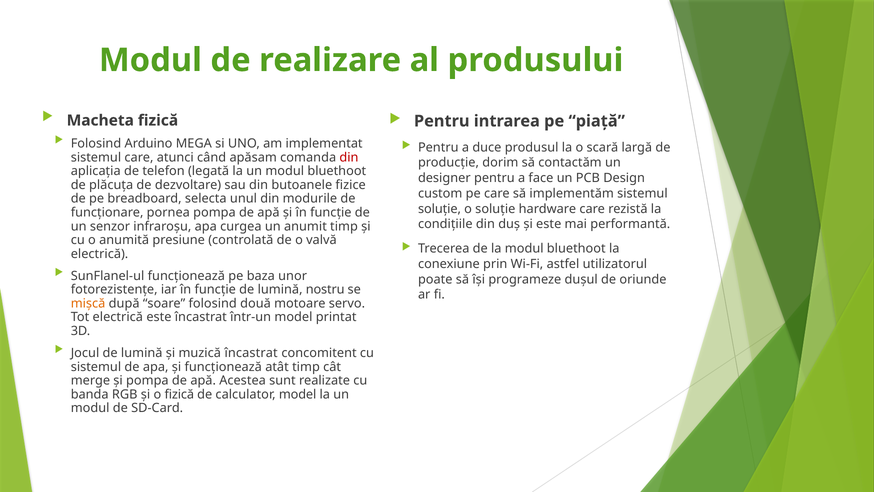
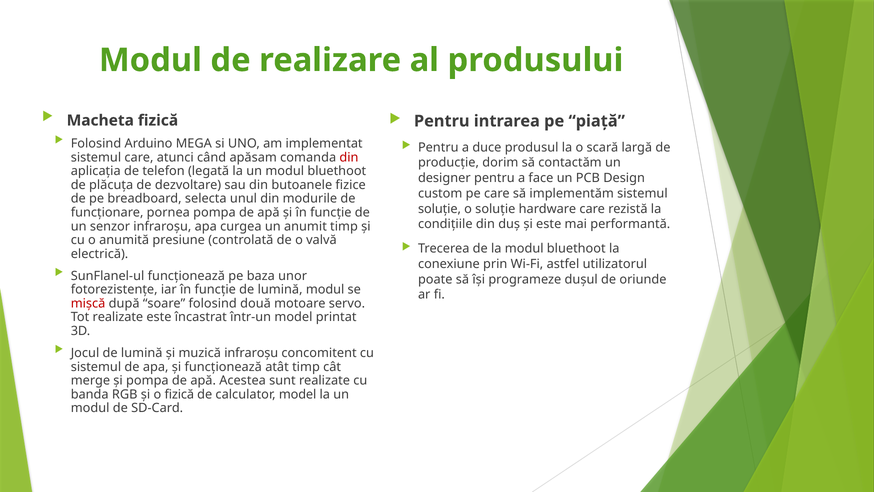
lumină nostru: nostru -> modul (325, 289)
mișcă colour: orange -> red (88, 303)
Tot electrică: electrică -> realizate (118, 317)
muzică încastrat: încastrat -> infraroșu (251, 353)
